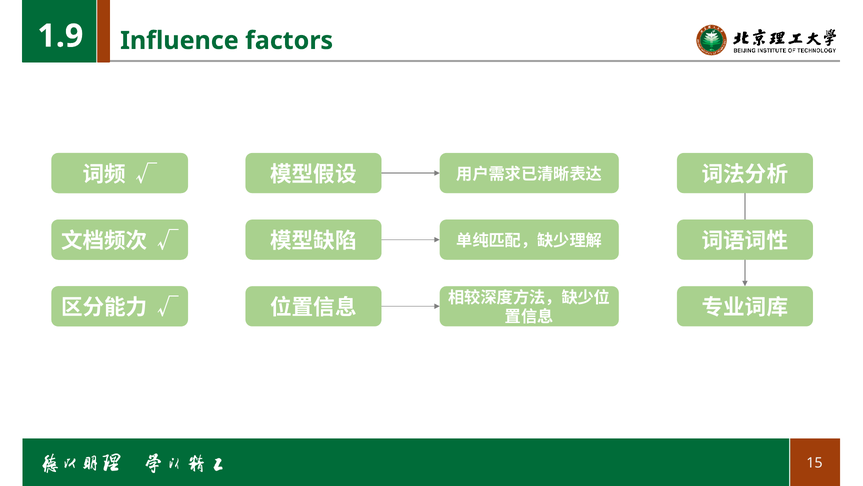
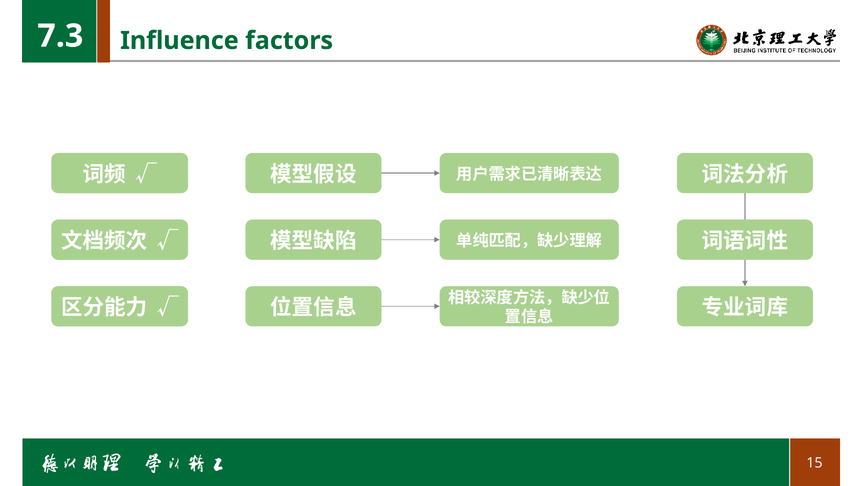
1.9: 1.9 -> 7.3 (60, 36)
